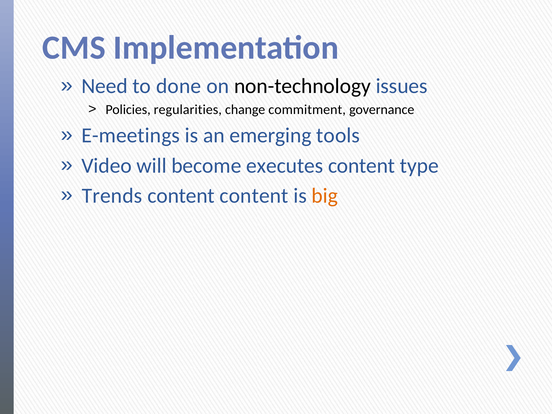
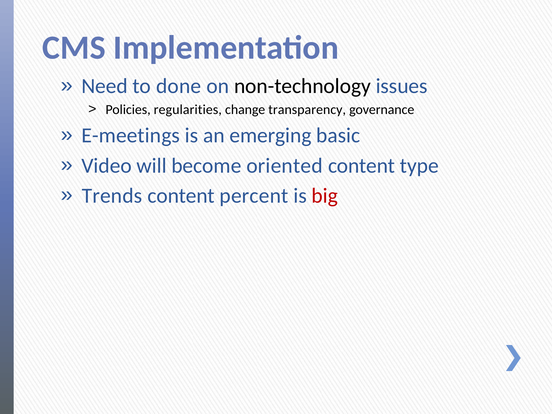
commitment: commitment -> transparency (307, 110)
tools: tools -> basic (338, 136)
executes: executes -> oriented (285, 166)
content content: content -> percent (254, 196)
big colour: orange -> red (325, 196)
